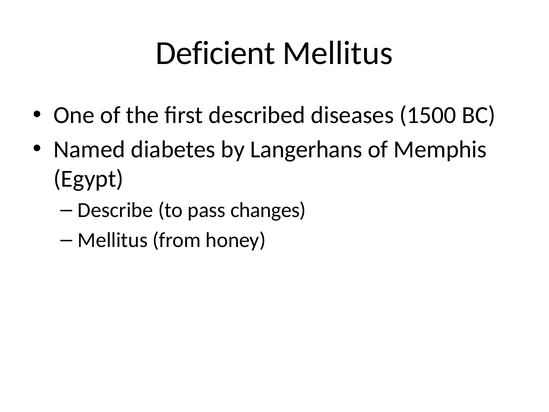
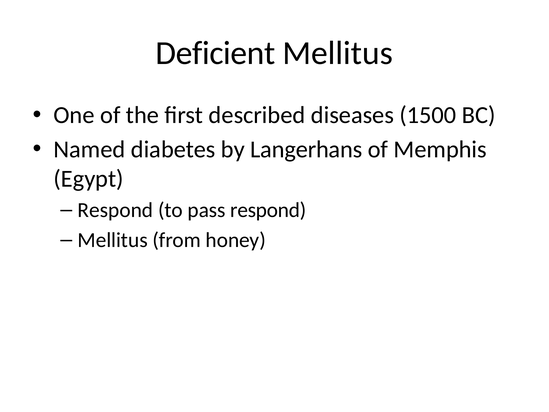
Describe: Describe -> Respond (115, 210)
pass changes: changes -> respond (268, 210)
